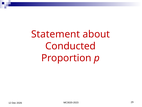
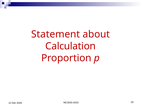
Conducted: Conducted -> Calculation (71, 46)
